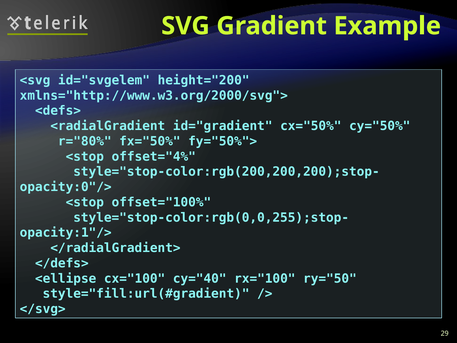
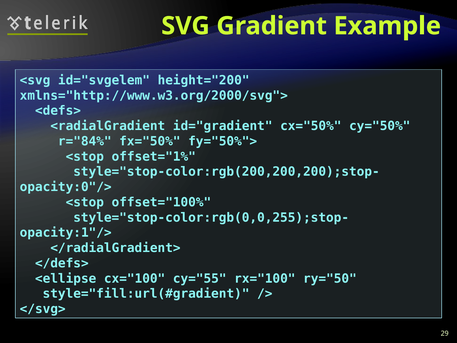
r="80%: r="80% -> r="84% (85, 141)
offset="4%: offset="4% -> offset="1% (154, 156)
cy="40: cy="40 -> cy="55 (200, 278)
